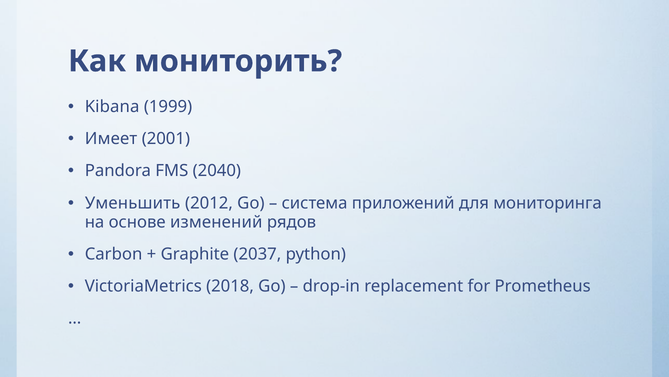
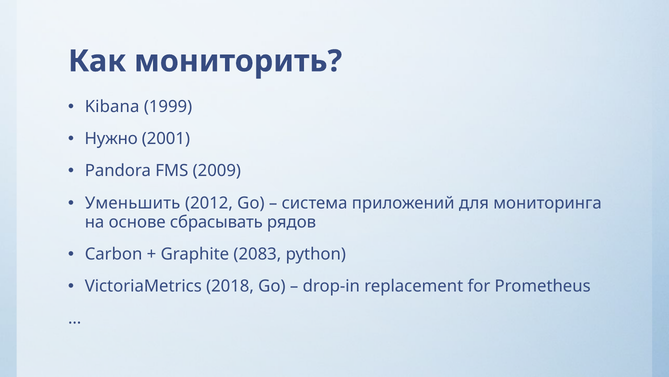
Имеет: Имеет -> Нужно (111, 139)
2040: 2040 -> 2009 (217, 171)
изменений: изменений -> сбрасывать (216, 222)
2037: 2037 -> 2083 (257, 254)
